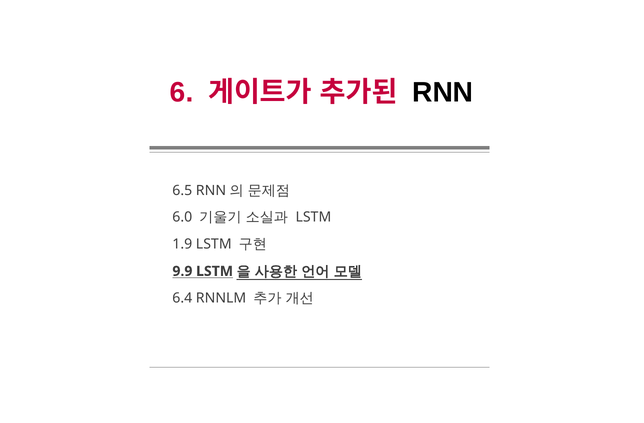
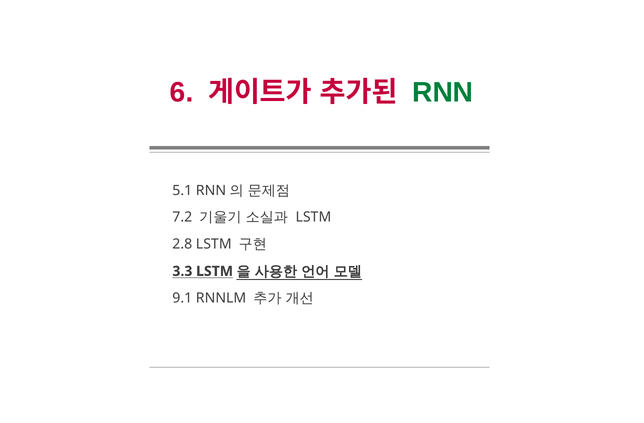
RNN colour: black -> green (443, 93)
6.5: 6.5 -> 5.1 (182, 190)
6.0: 6.0 -> 7.2 (182, 217)
1.9: 1.9 -> 2.8 (182, 244)
9.9: 9.9 -> 3.3 (182, 271)
6.4: 6.4 -> 9.1 (182, 298)
